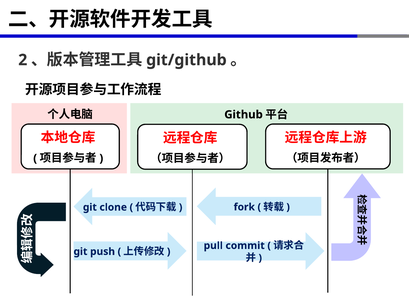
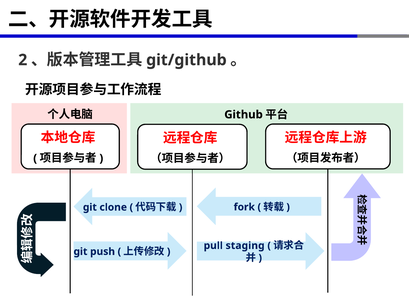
commit: commit -> staging (245, 246)
